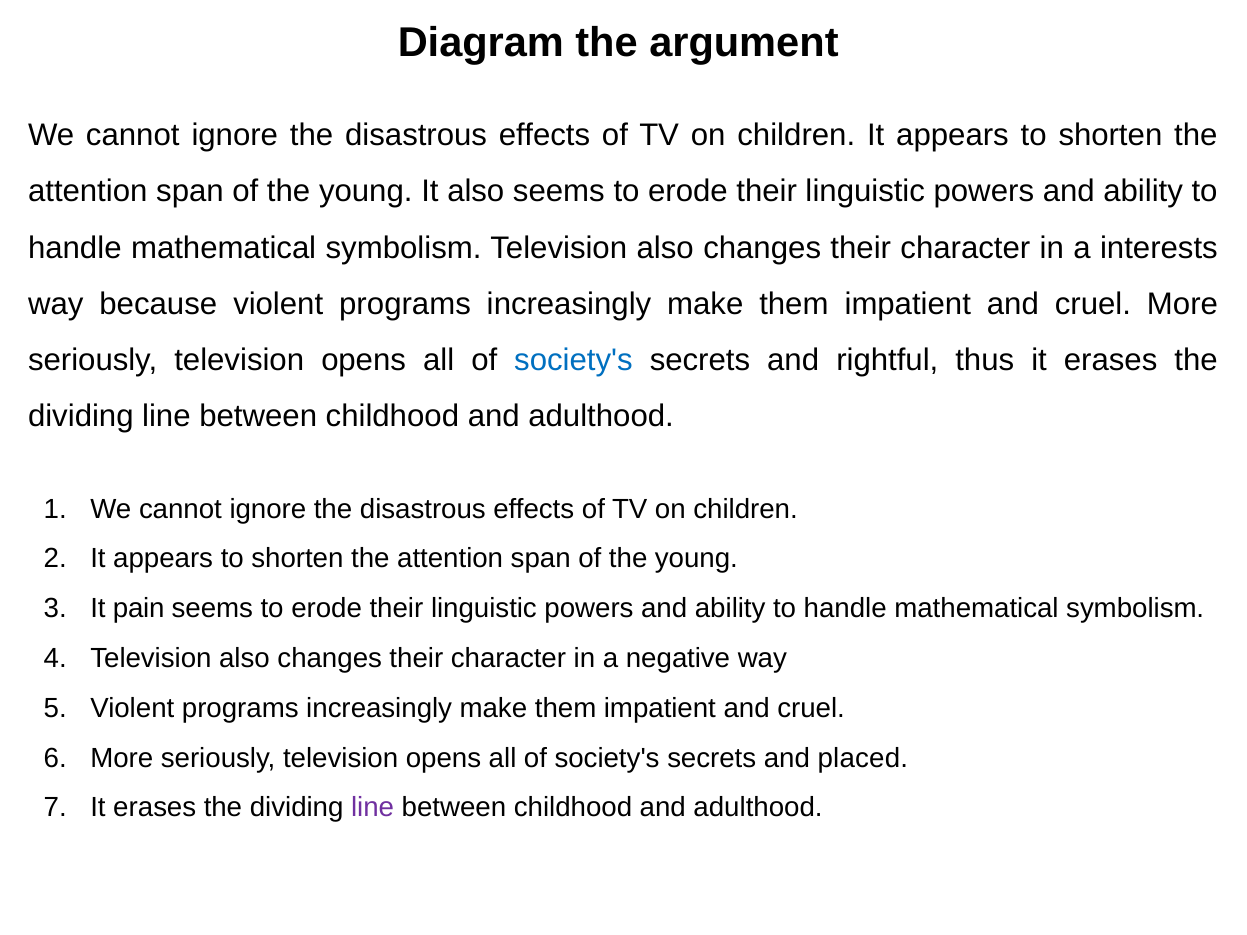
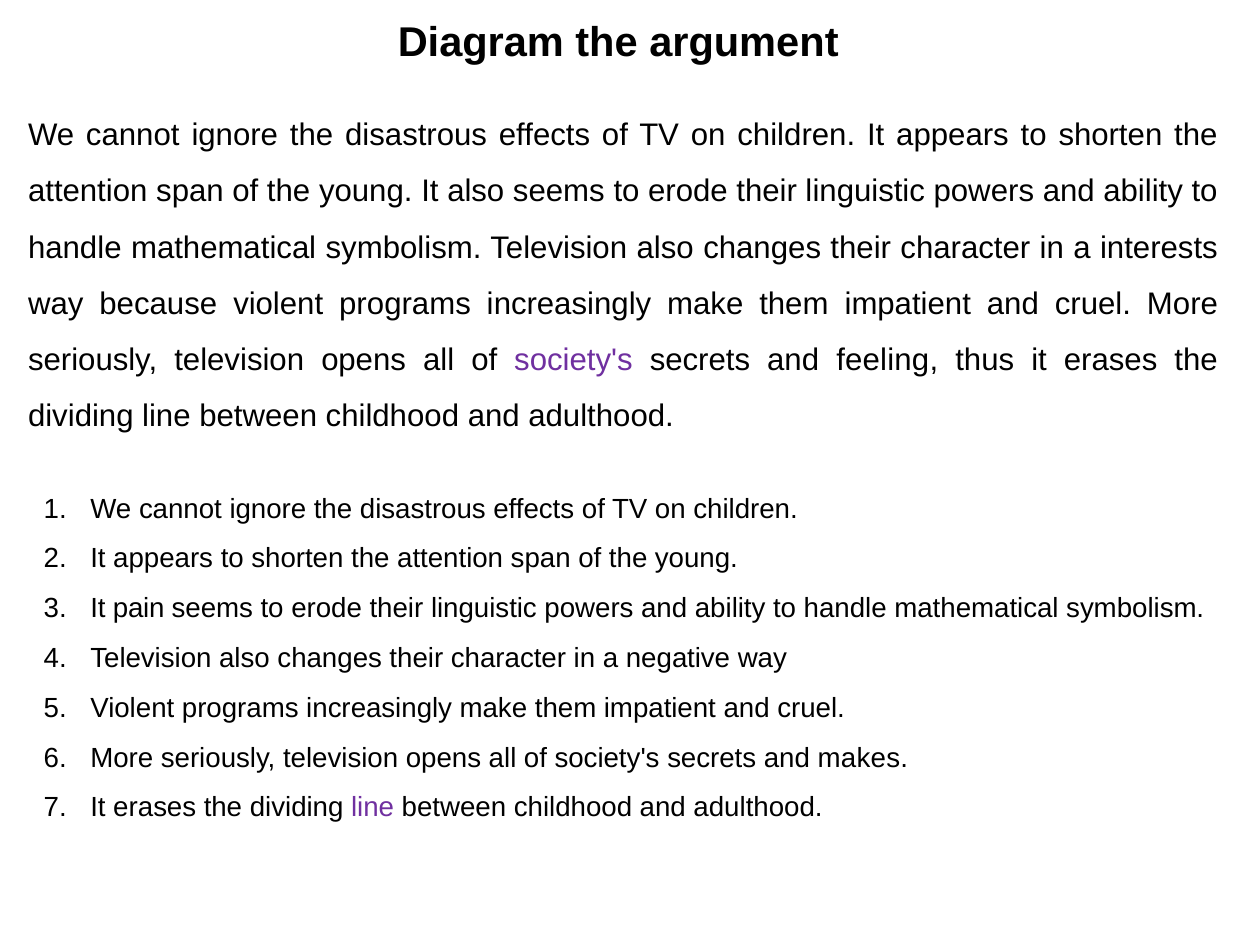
society's colour: blue -> purple (573, 360)
rightful: rightful -> feeling (887, 360)
placed: placed -> makes (863, 758)
